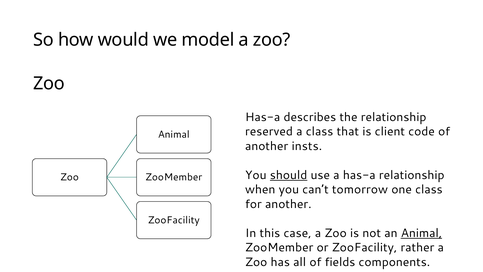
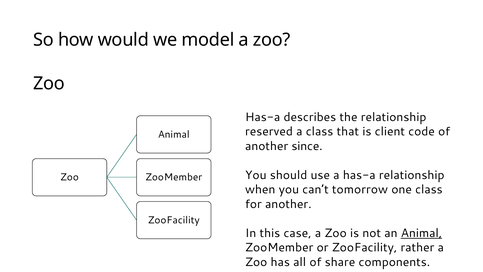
insts: insts -> since (307, 146)
should underline: present -> none (289, 175)
fields: fields -> share (340, 262)
